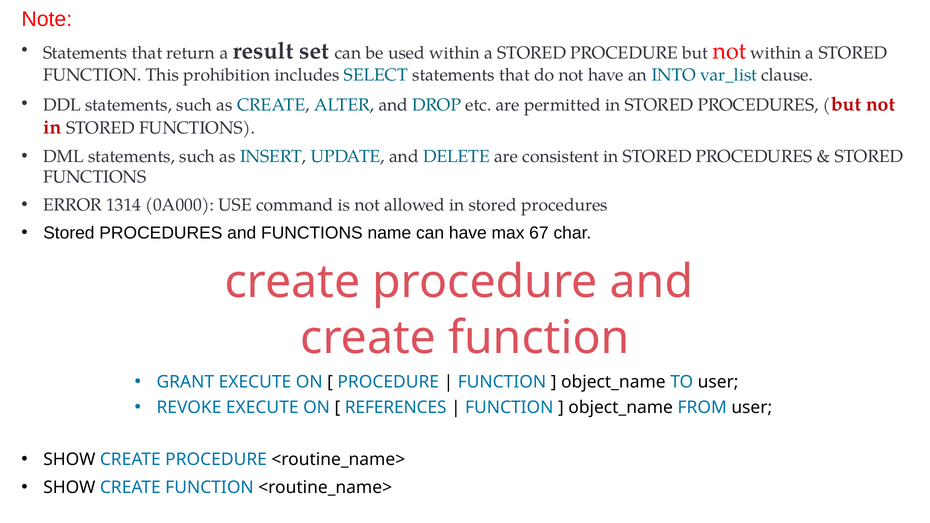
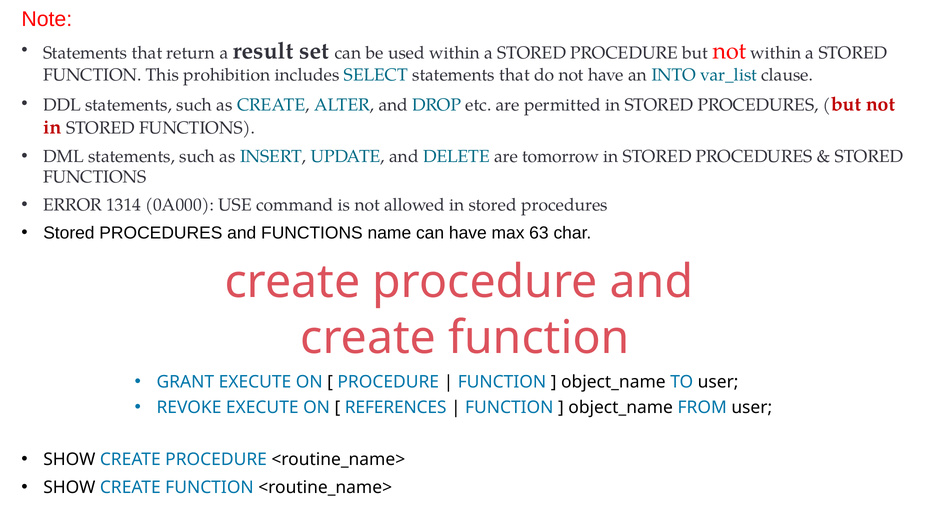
consistent: consistent -> tomorrow (561, 156)
67: 67 -> 63 (539, 233)
